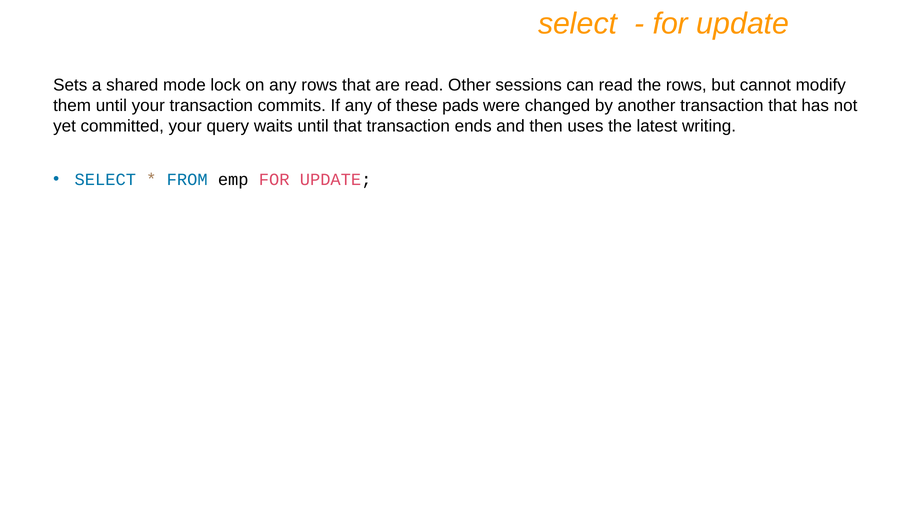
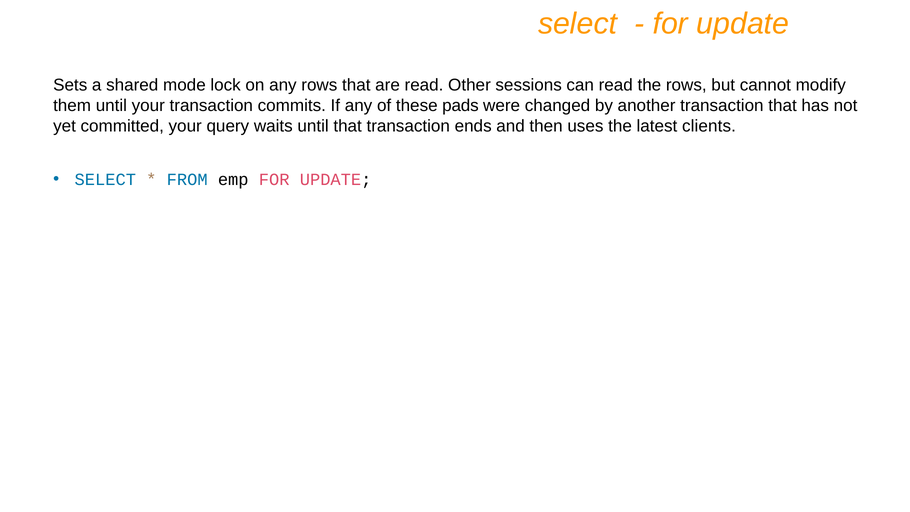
writing: writing -> clients (709, 126)
